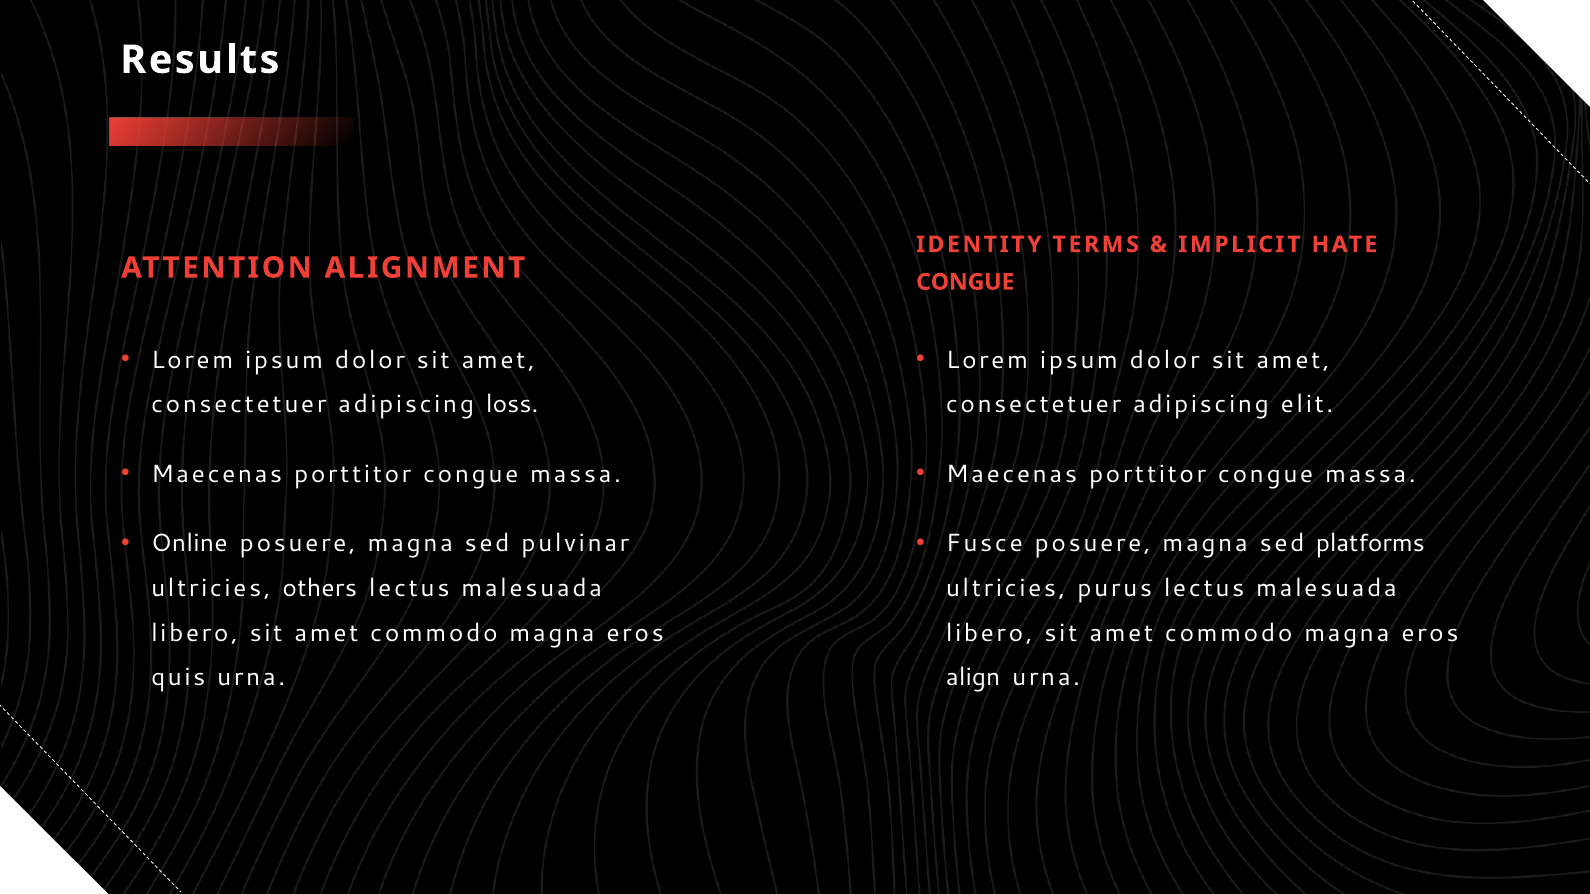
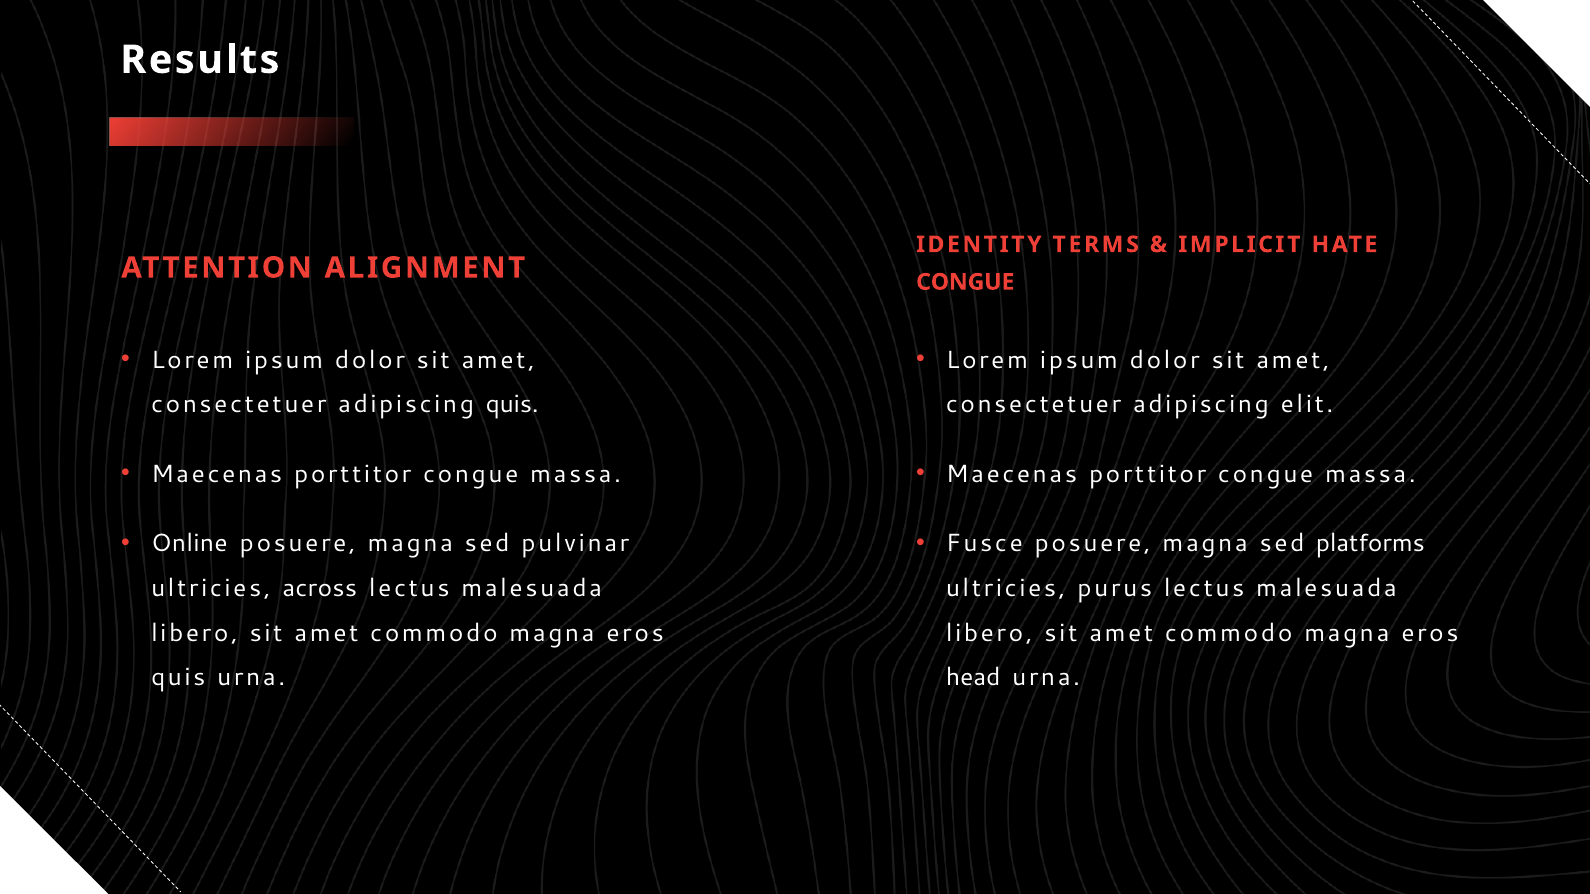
adipiscing loss: loss -> quis (512, 405)
others: others -> across (320, 589)
align: align -> head (973, 678)
